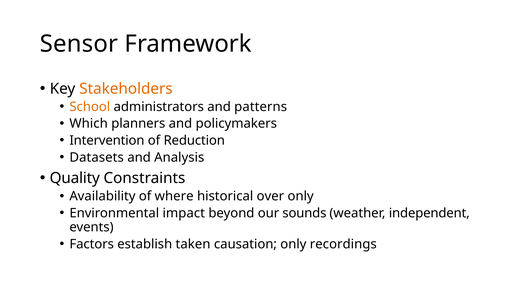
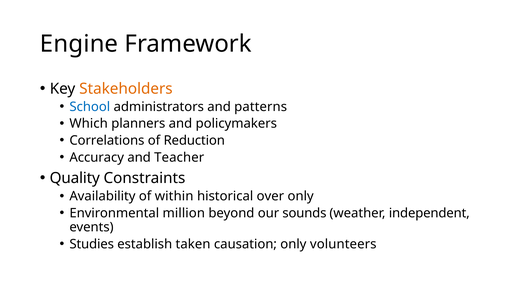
Sensor: Sensor -> Engine (79, 44)
School colour: orange -> blue (90, 107)
Intervention: Intervention -> Correlations (107, 140)
Datasets: Datasets -> Accuracy (97, 157)
Analysis: Analysis -> Teacher (179, 157)
where: where -> within (174, 196)
impact: impact -> million (184, 213)
Factors: Factors -> Studies (92, 244)
recordings: recordings -> volunteers (343, 244)
